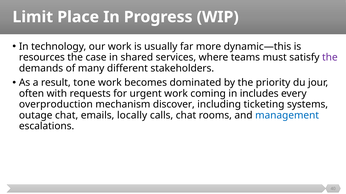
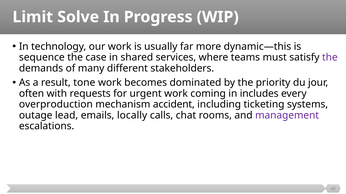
Place: Place -> Solve (78, 17)
resources: resources -> sequence (42, 58)
discover: discover -> accident (174, 105)
outage chat: chat -> lead (67, 116)
management colour: blue -> purple (287, 116)
